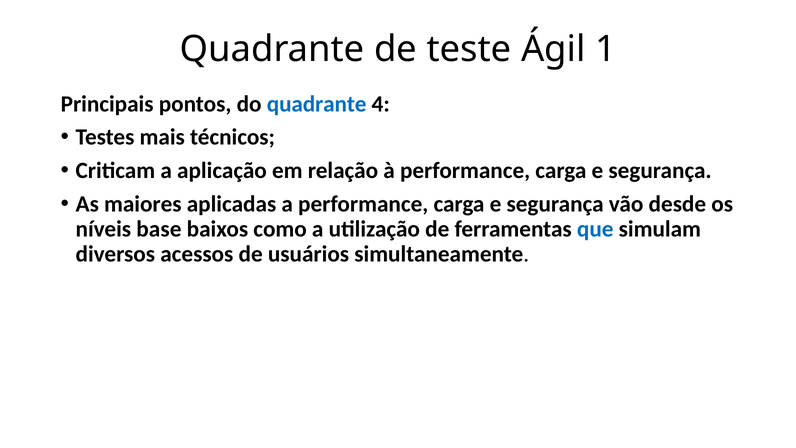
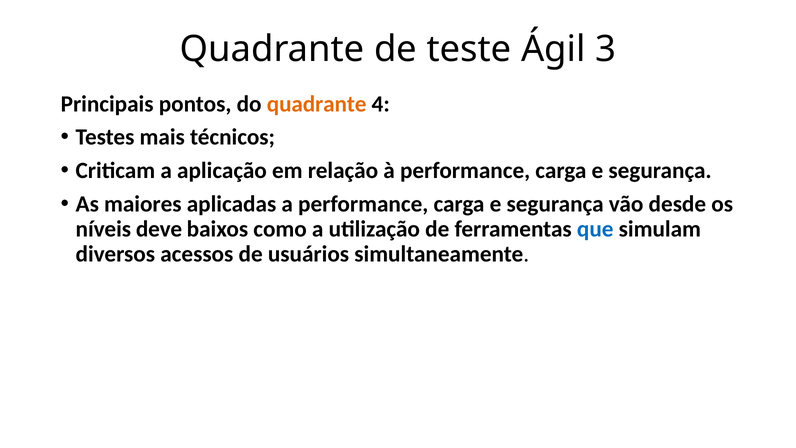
1: 1 -> 3 (605, 49)
quadrante colour: blue -> orange (317, 104)
base: base -> deve (159, 229)
